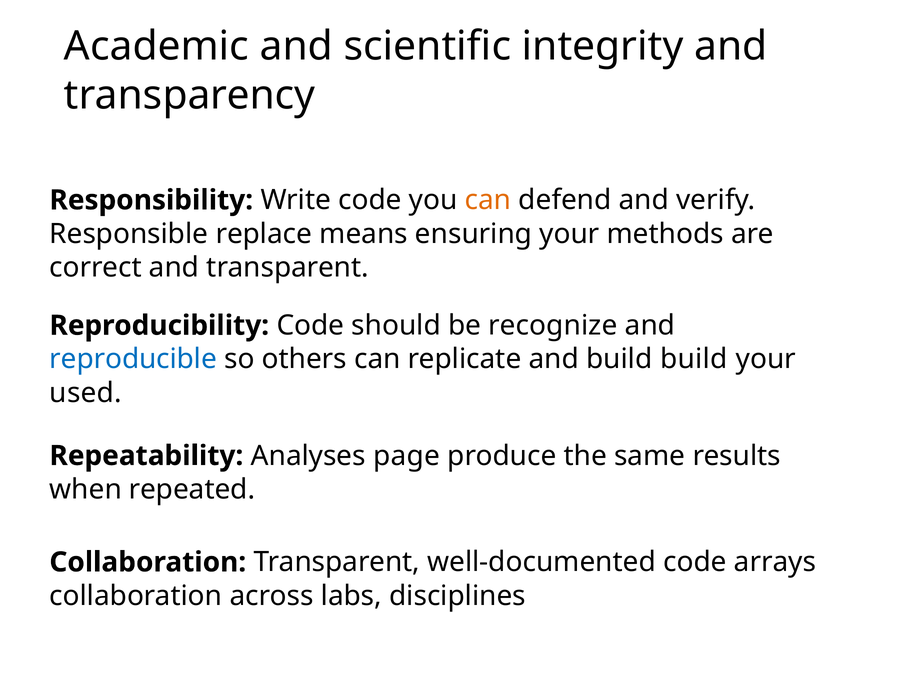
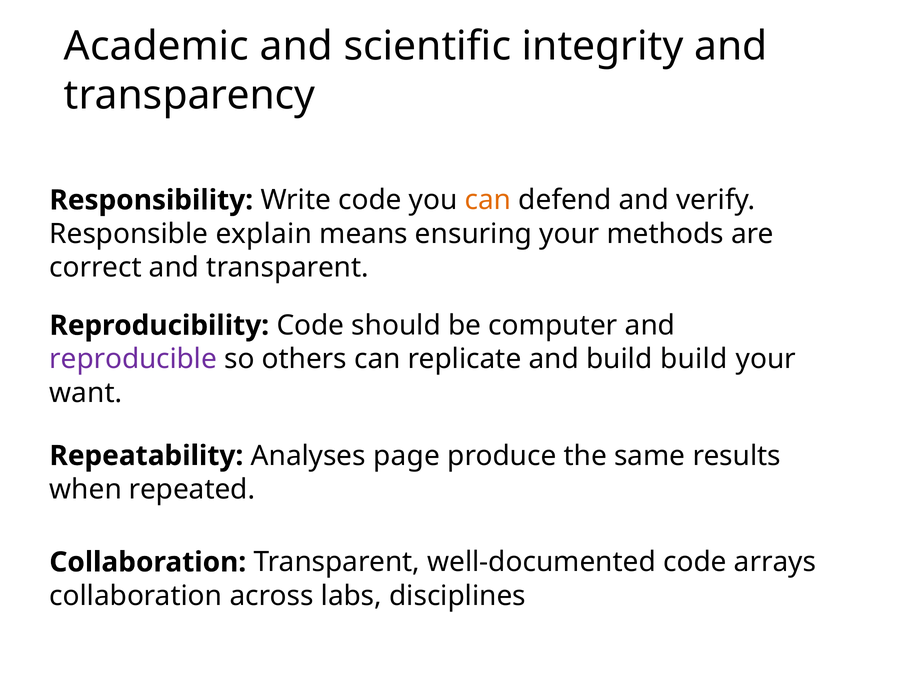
replace: replace -> explain (264, 234)
recognize: recognize -> computer (553, 326)
reproducible colour: blue -> purple (133, 359)
used: used -> want (86, 393)
